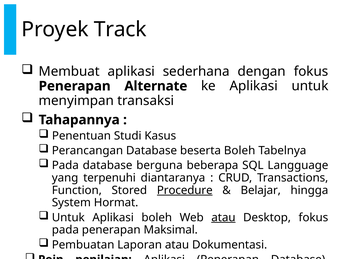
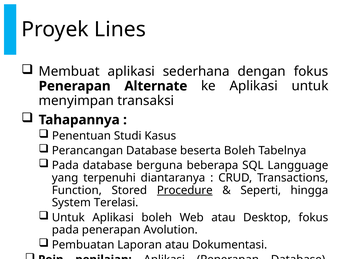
Track: Track -> Lines (120, 29)
Belajar: Belajar -> Seperti (261, 190)
Hormat: Hormat -> Terelasi (116, 202)
atau underline: present -> none (223, 217)
Maksimal: Maksimal -> Avolution (171, 230)
